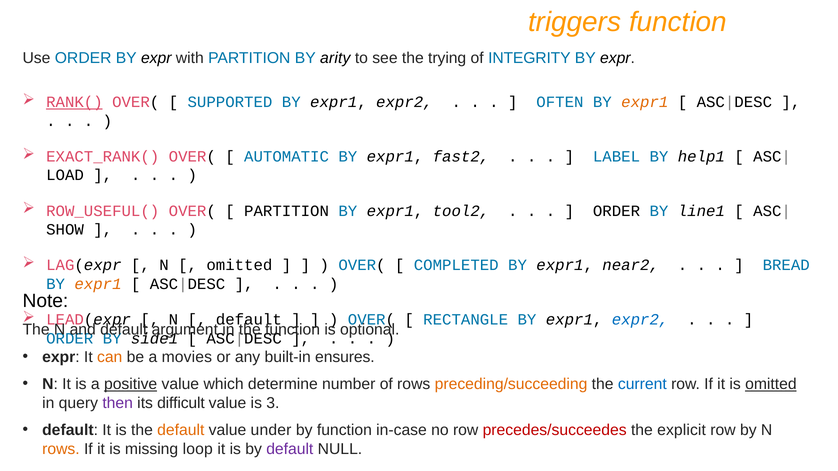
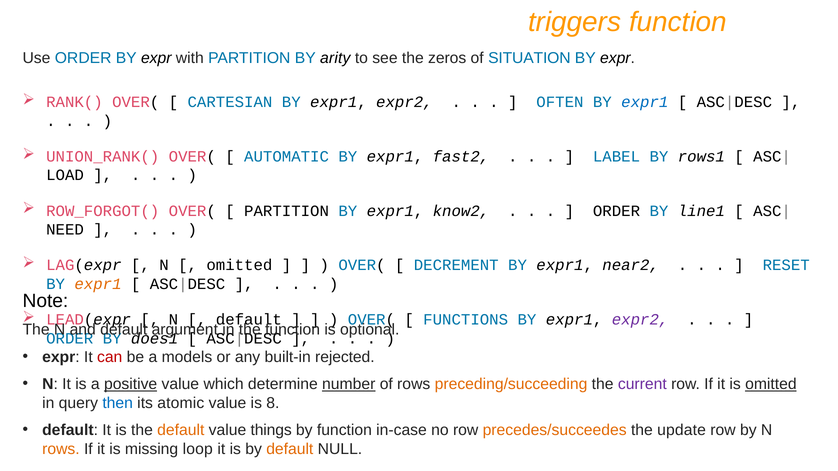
trying: trying -> zeros (447, 58)
INTEGRITY: INTEGRITY -> SITUATION (529, 58)
RANK( underline: present -> none (74, 102)
SUPPORTED: SUPPORTED -> CARTESIAN (230, 102)
expr1 colour: orange -> blue (645, 102)
EXACT_RANK(: EXACT_RANK( -> UNION_RANK( (103, 157)
help1: help1 -> rows1 (701, 157)
ROW_USEFUL(: ROW_USEFUL( -> ROW_FORGOT( (103, 211)
tool2: tool2 -> know2 (461, 211)
SHOW: SHOW -> NEED (65, 230)
COMPLETED: COMPLETED -> DECREMENT (456, 265)
BREAD: BREAD -> RESET (786, 265)
RECTANGLE: RECTANGLE -> FUNCTIONS (466, 320)
expr2 colour: blue -> purple (640, 320)
side1: side1 -> does1 (155, 339)
can colour: orange -> red (110, 357)
movies: movies -> models (187, 357)
ensures: ensures -> rejected (345, 357)
number underline: none -> present (349, 384)
current colour: blue -> purple (642, 384)
then colour: purple -> blue (118, 403)
difficult: difficult -> atomic (181, 403)
3: 3 -> 8 (273, 403)
under: under -> things (271, 430)
precedes/succeedes colour: red -> orange (555, 430)
explicit: explicit -> update (682, 430)
default colour: purple -> orange (290, 449)
